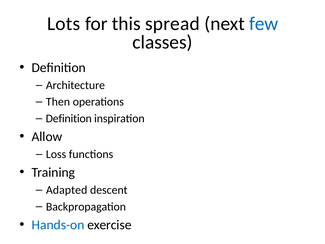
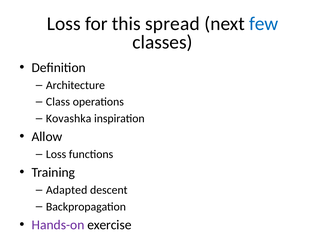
Lots: Lots -> Loss (64, 24)
Then: Then -> Class (58, 102)
Definition: Definition -> Kovashka (69, 118)
Hands-on colour: blue -> purple (58, 225)
